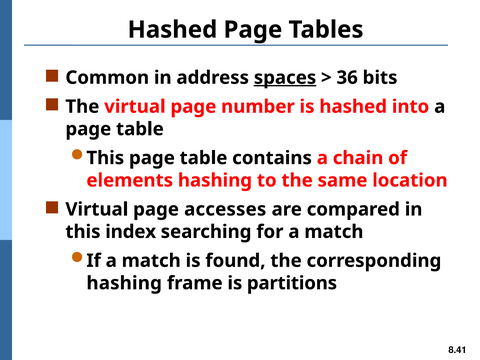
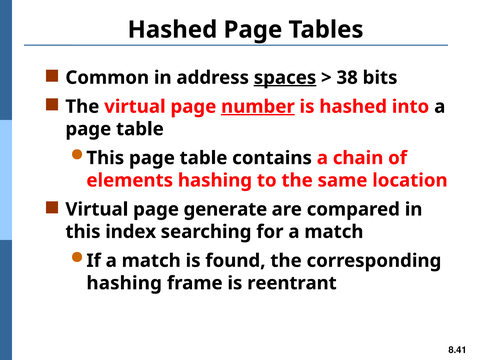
36: 36 -> 38 (347, 78)
number underline: none -> present (258, 107)
accesses: accesses -> generate (225, 209)
partitions: partitions -> reentrant (292, 283)
